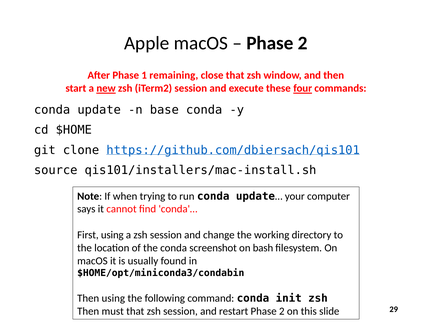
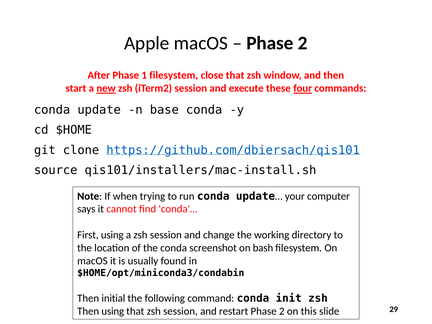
1 remaining: remaining -> filesystem (174, 75)
Then using: using -> initial (113, 298)
Then must: must -> using (113, 311)
